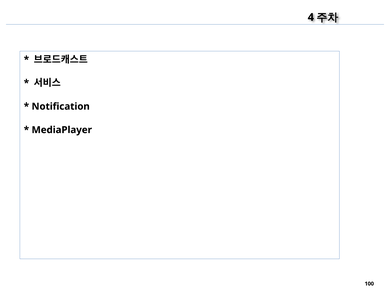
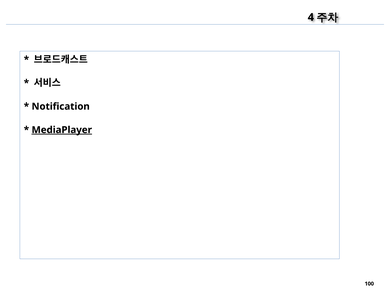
MediaPlayer underline: none -> present (62, 130)
